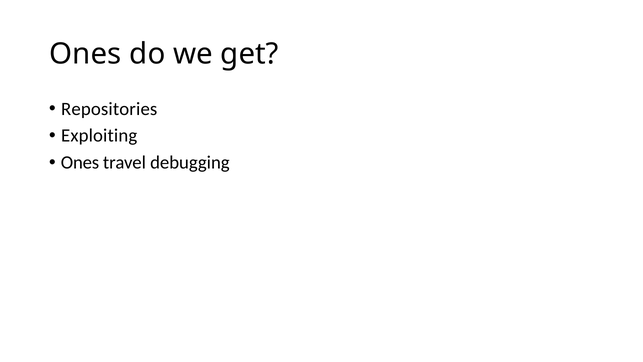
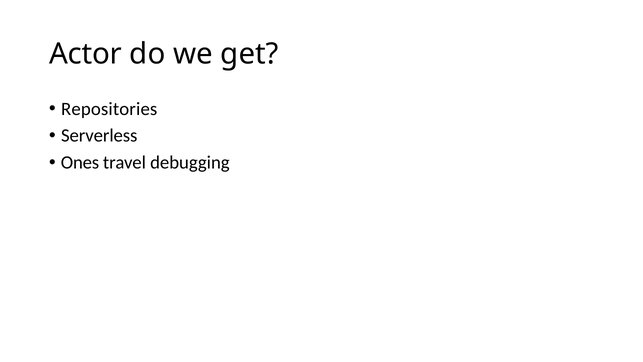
Ones: Ones -> Actor (85, 54)
Exploiting: Exploiting -> Serverless (99, 136)
